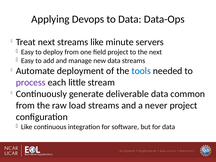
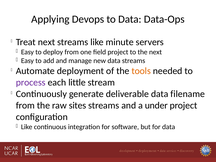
tools colour: blue -> orange (141, 71)
common: common -> filename (188, 94)
load: load -> sites (78, 105)
never: never -> under (156, 105)
